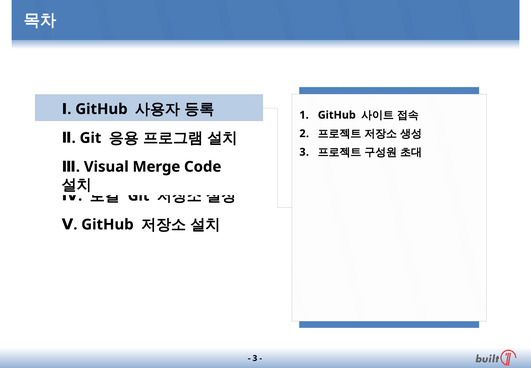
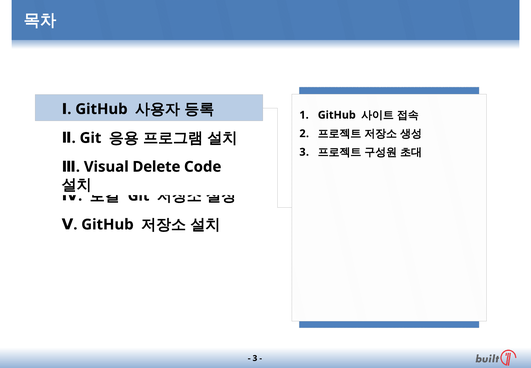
Merge: Merge -> Delete (156, 167)
